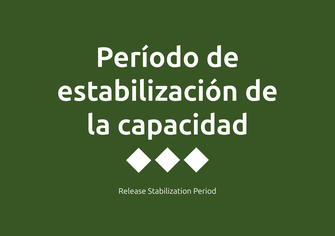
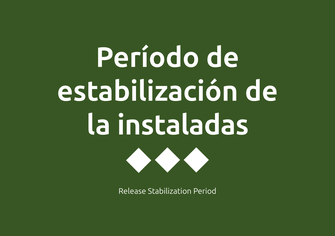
capacidad: capacidad -> instaladas (183, 125)
